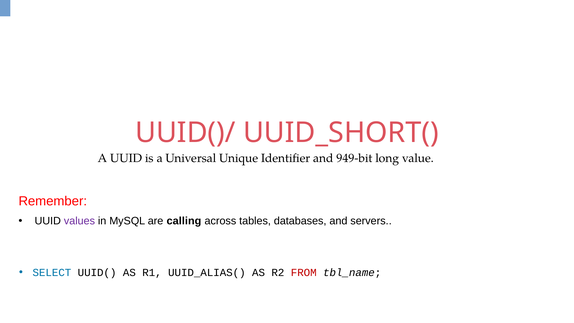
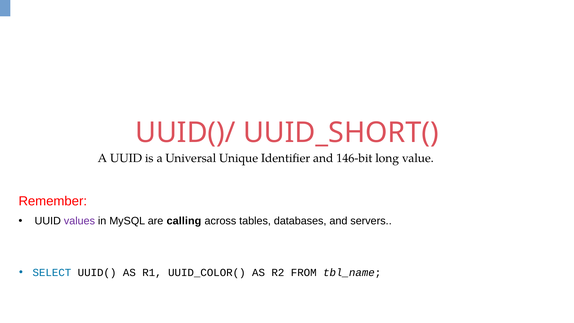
949-bit: 949-bit -> 146-bit (355, 158)
UUID_ALIAS(: UUID_ALIAS( -> UUID_COLOR( (207, 272)
FROM colour: red -> black (304, 272)
